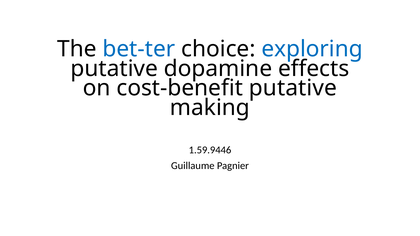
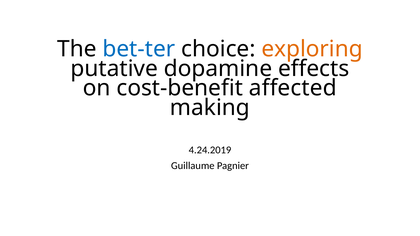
exploring colour: blue -> orange (312, 49)
cost-benefit putative: putative -> affected (293, 88)
1.59.9446: 1.59.9446 -> 4.24.2019 (210, 150)
